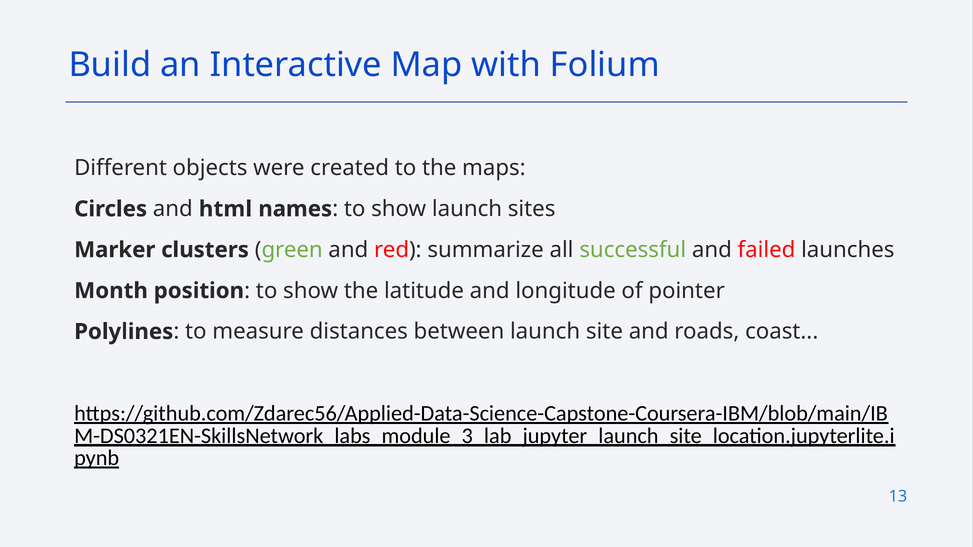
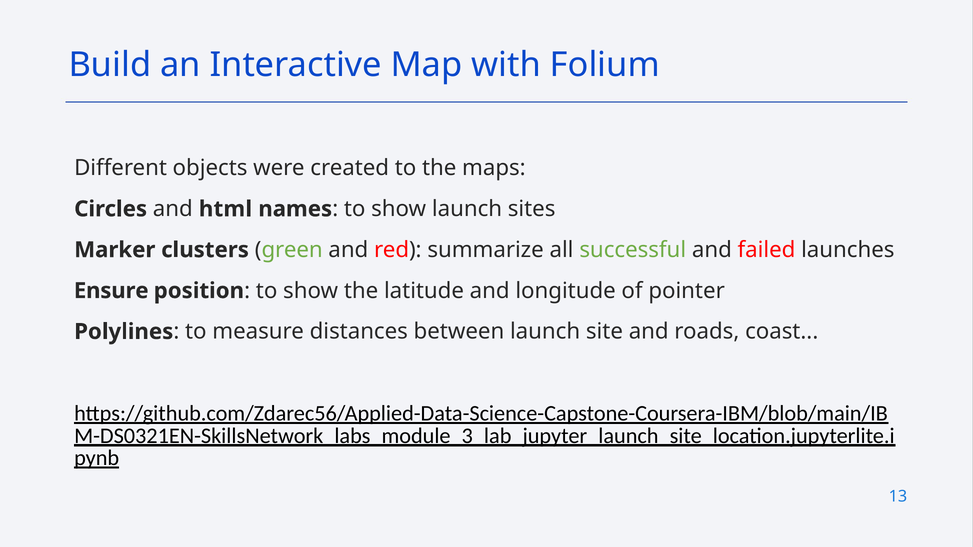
Month: Month -> Ensure (111, 291)
